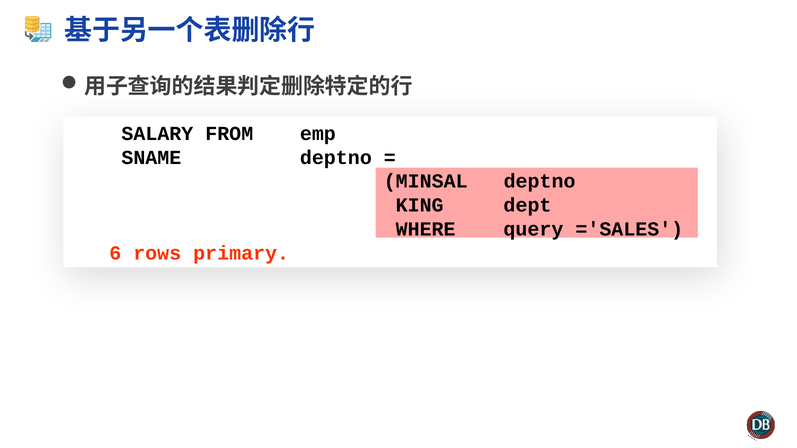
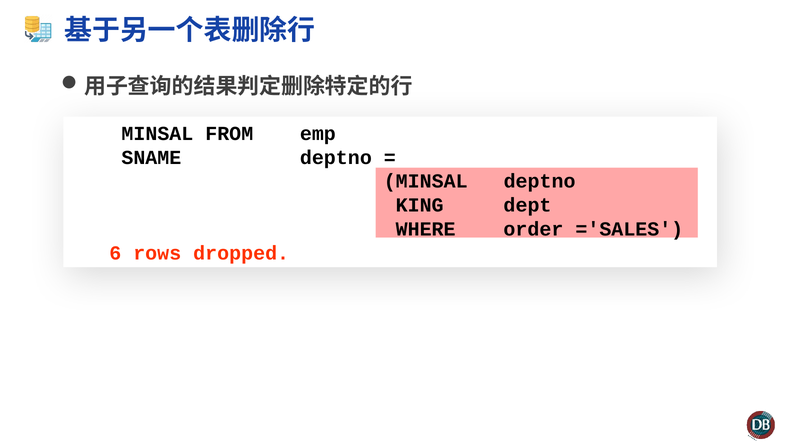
SALARY: SALARY -> MINSAL (157, 134)
query: query -> order (533, 229)
primary: primary -> dropped (241, 253)
